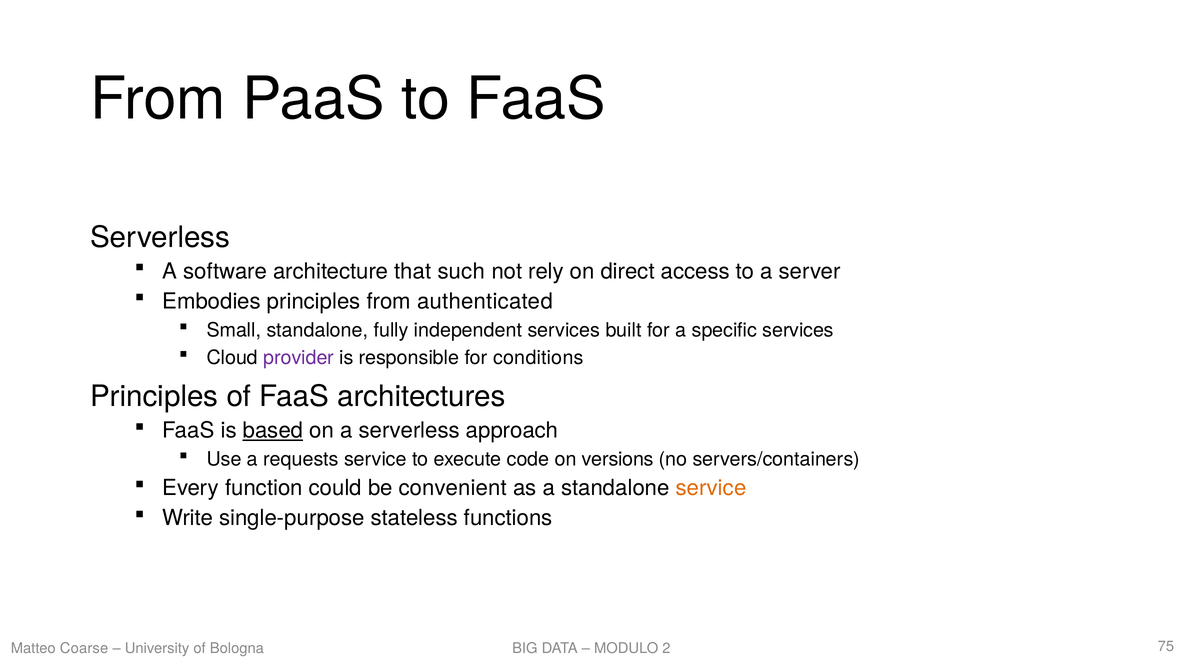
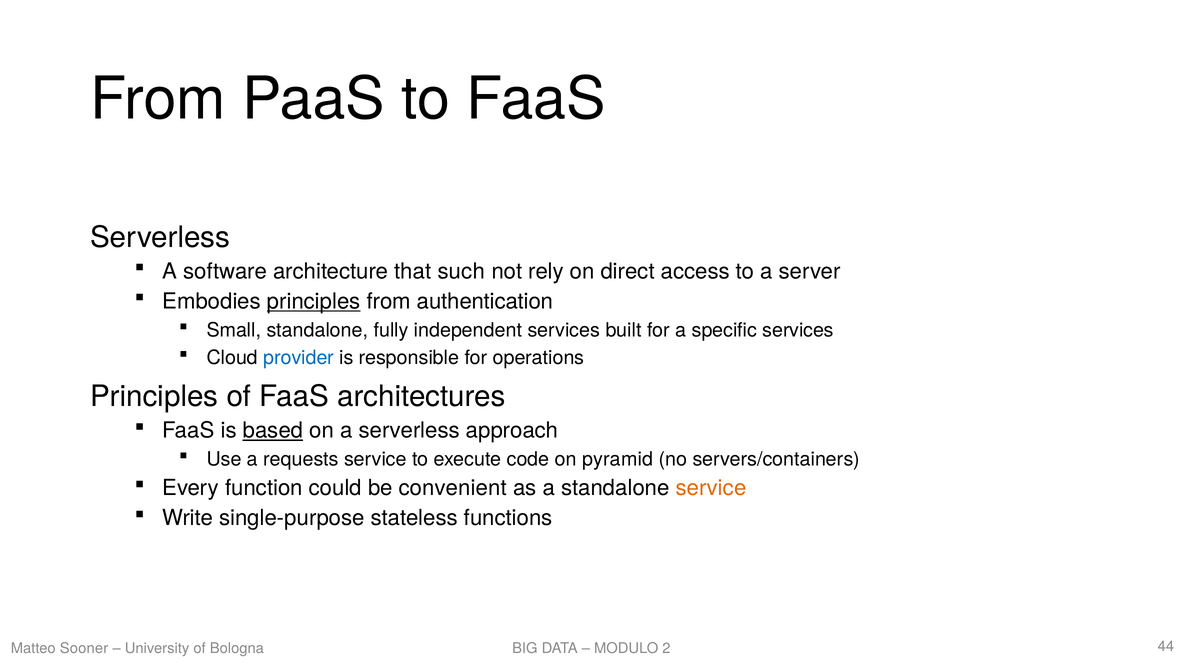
principles underline: none -> present (314, 302)
authenticated: authenticated -> authentication (485, 302)
provider colour: purple -> blue (299, 358)
conditions: conditions -> operations (539, 358)
versions: versions -> pyramid (618, 460)
Coarse: Coarse -> Sooner (84, 649)
75: 75 -> 44 (1166, 647)
